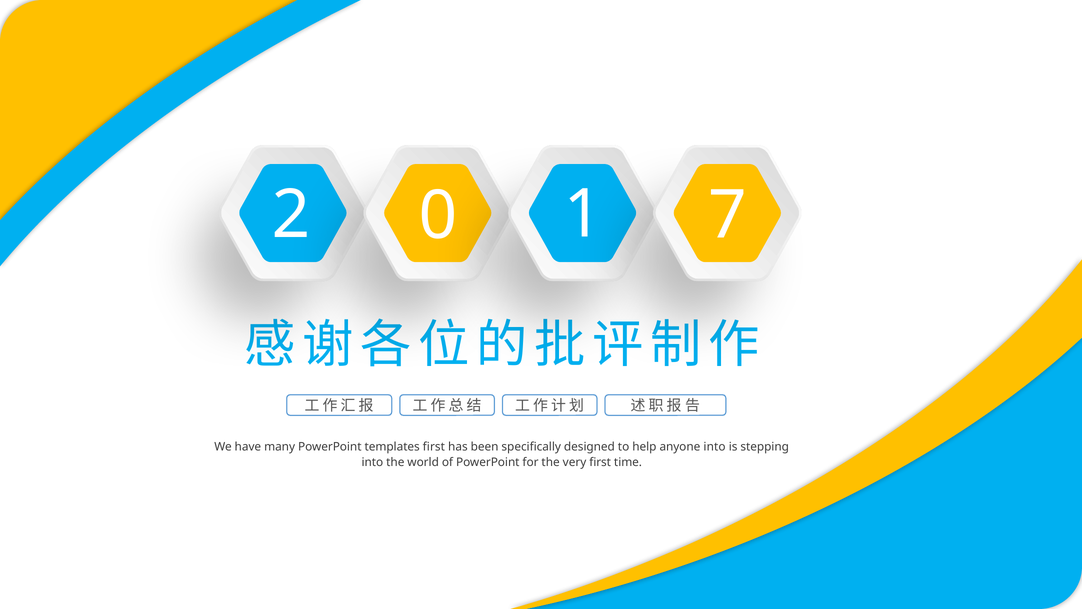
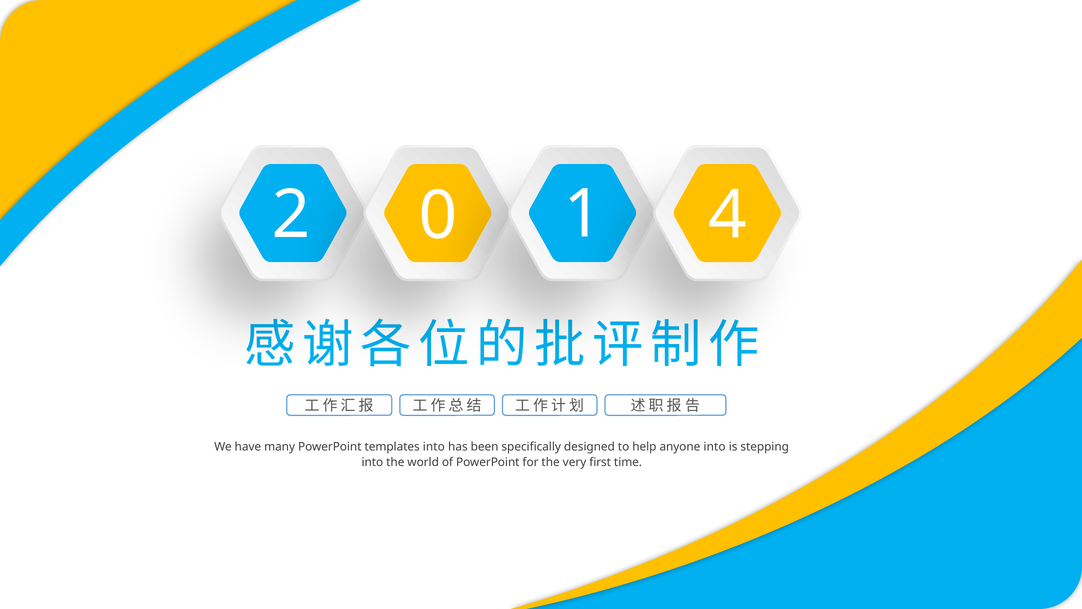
7: 7 -> 4 (728, 215)
templates first: first -> into (434, 446)
